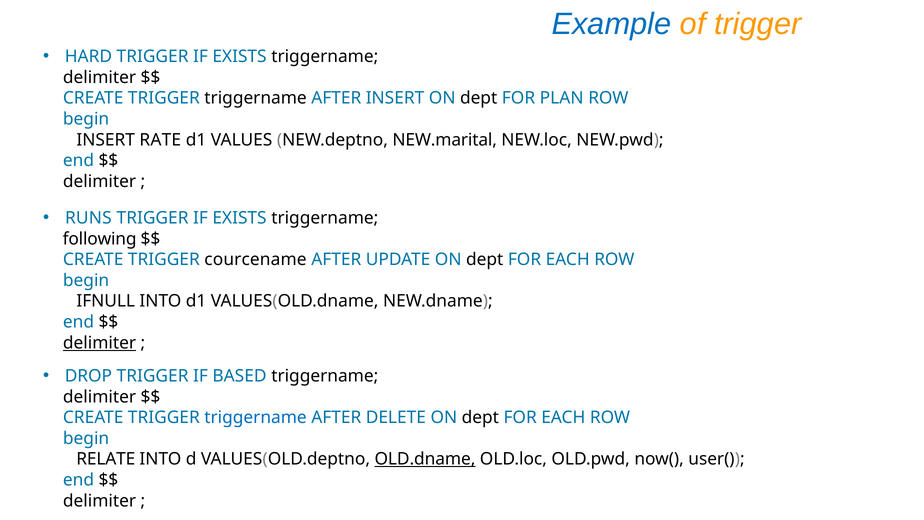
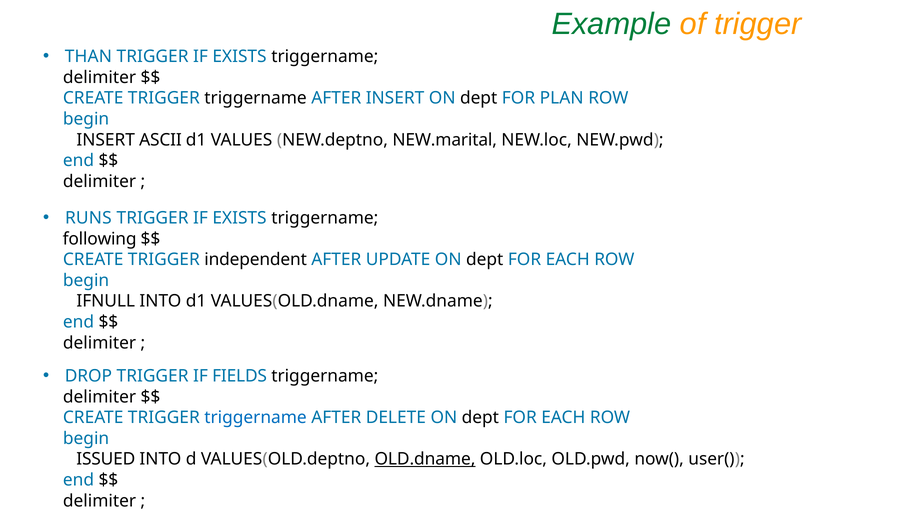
Example colour: blue -> green (611, 24)
HARD: HARD -> THAN (88, 57)
RATE: RATE -> ASCII (160, 140)
courcename: courcename -> independent (256, 260)
delimiter underline: present -> none (100, 343)
BASED: BASED -> FIELDS (240, 376)
RELATE: RELATE -> ISSUED (106, 459)
